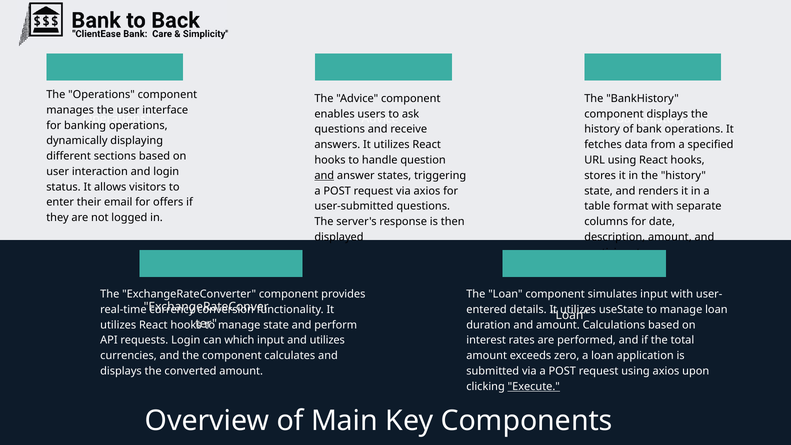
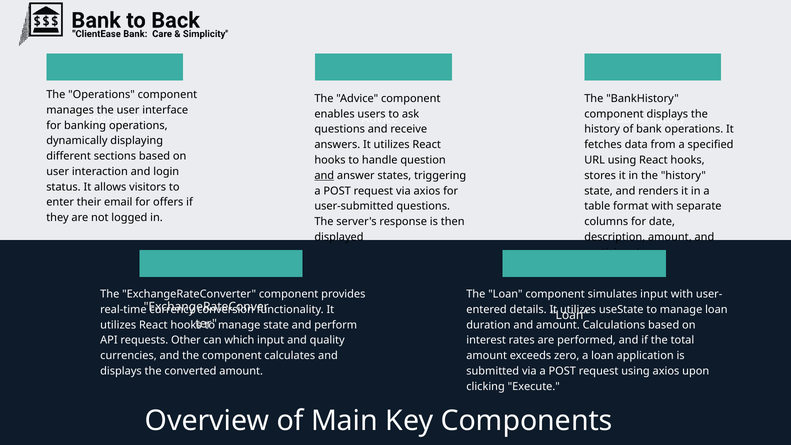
requests Login: Login -> Other (186, 340)
and utilizes: utilizes -> quality (327, 340)
Execute underline: present -> none (534, 386)
